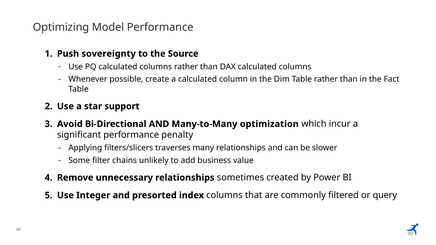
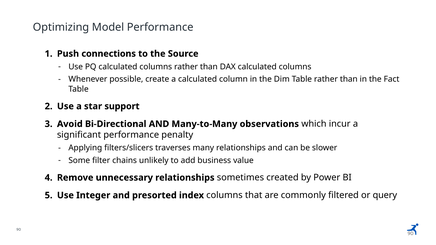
sovereignty: sovereignty -> connections (109, 54)
optimization: optimization -> observations (269, 124)
